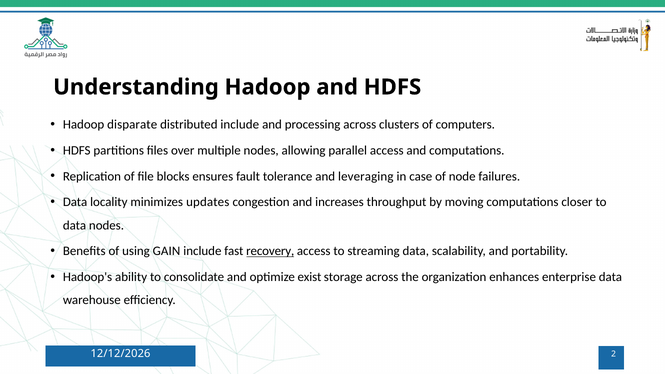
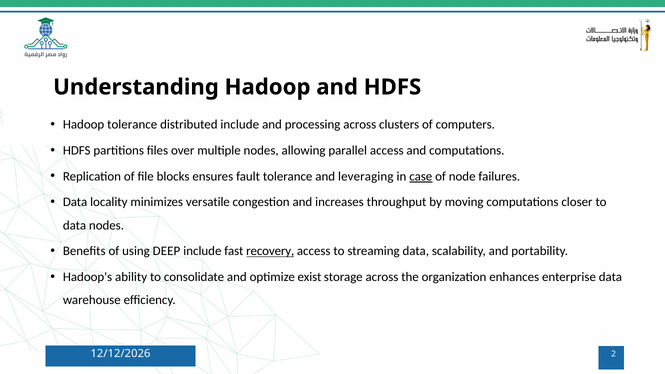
Hadoop disparate: disparate -> tolerance (132, 125)
case underline: none -> present (421, 176)
updates: updates -> versatile (208, 202)
GAIN: GAIN -> DEEP (166, 251)
